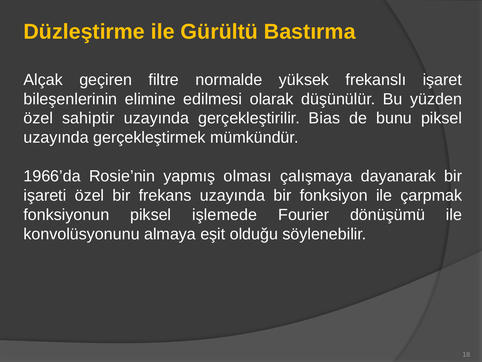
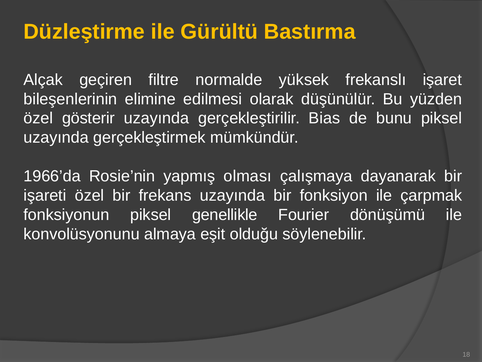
sahiptir: sahiptir -> gösterir (88, 118)
işlemede: işlemede -> genellikle (225, 215)
